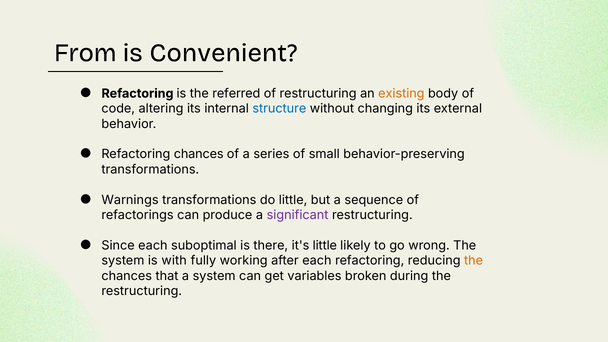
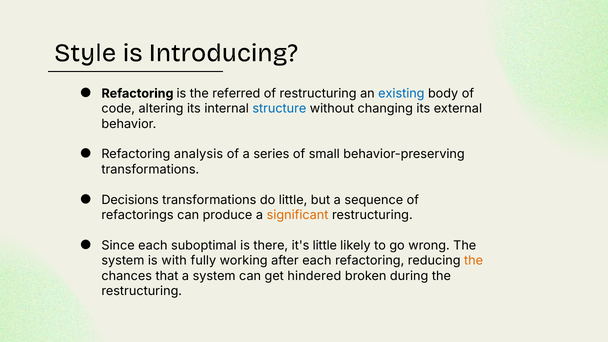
From: From -> Style (85, 53)
Convenient: Convenient -> Introducing (223, 53)
existing colour: orange -> blue (401, 93)
Refactoring chances: chances -> analysis (199, 154)
Warnings: Warnings -> Decisions (130, 200)
significant colour: purple -> orange (298, 215)
variables: variables -> hindered (314, 276)
